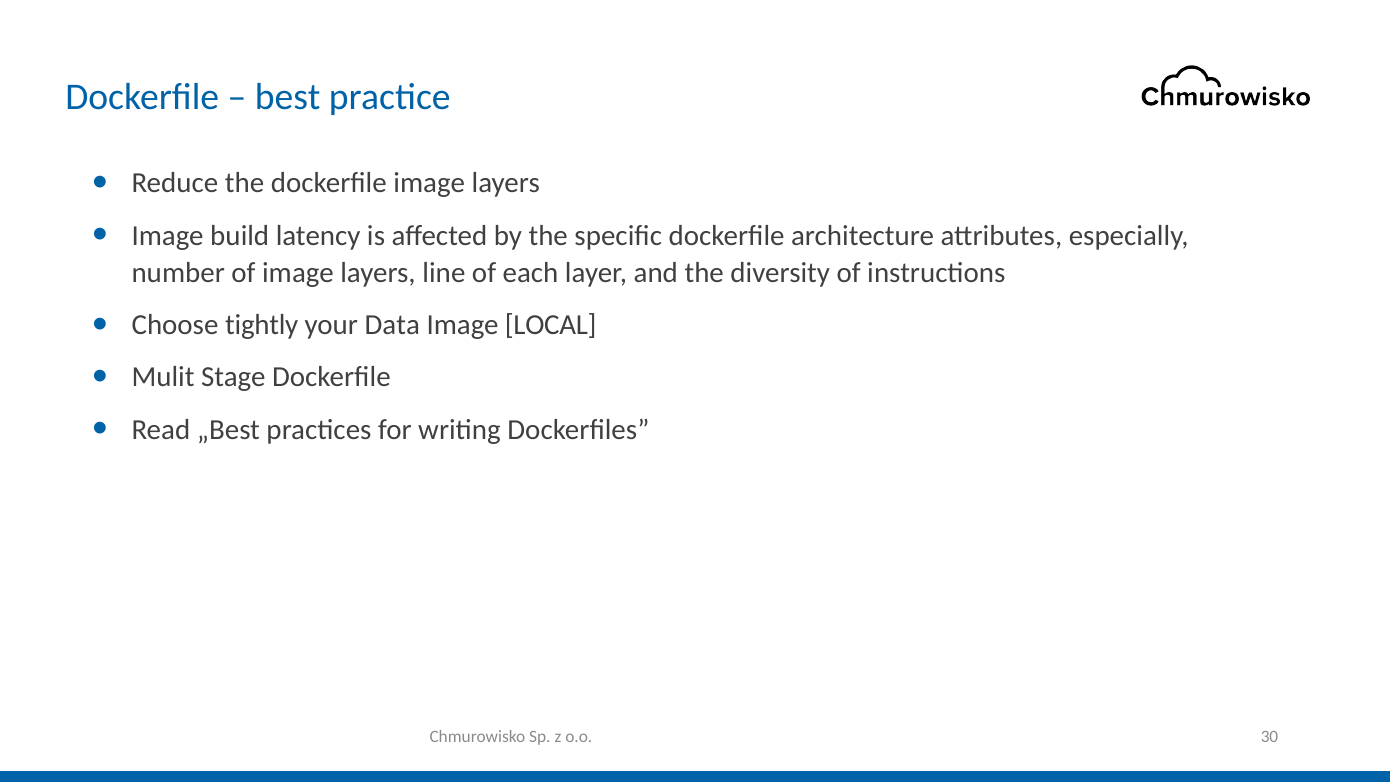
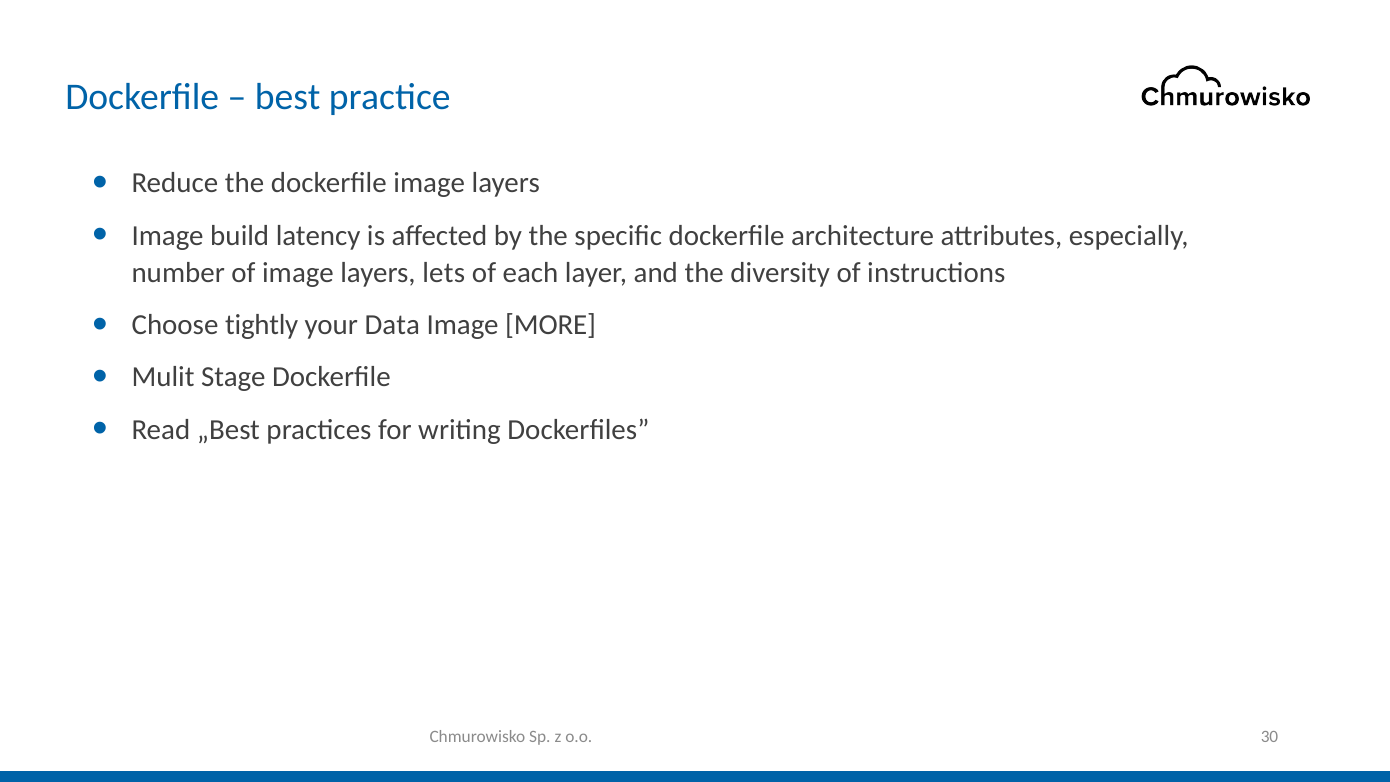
line: line -> lets (444, 273)
LOCAL: LOCAL -> MORE (551, 325)
